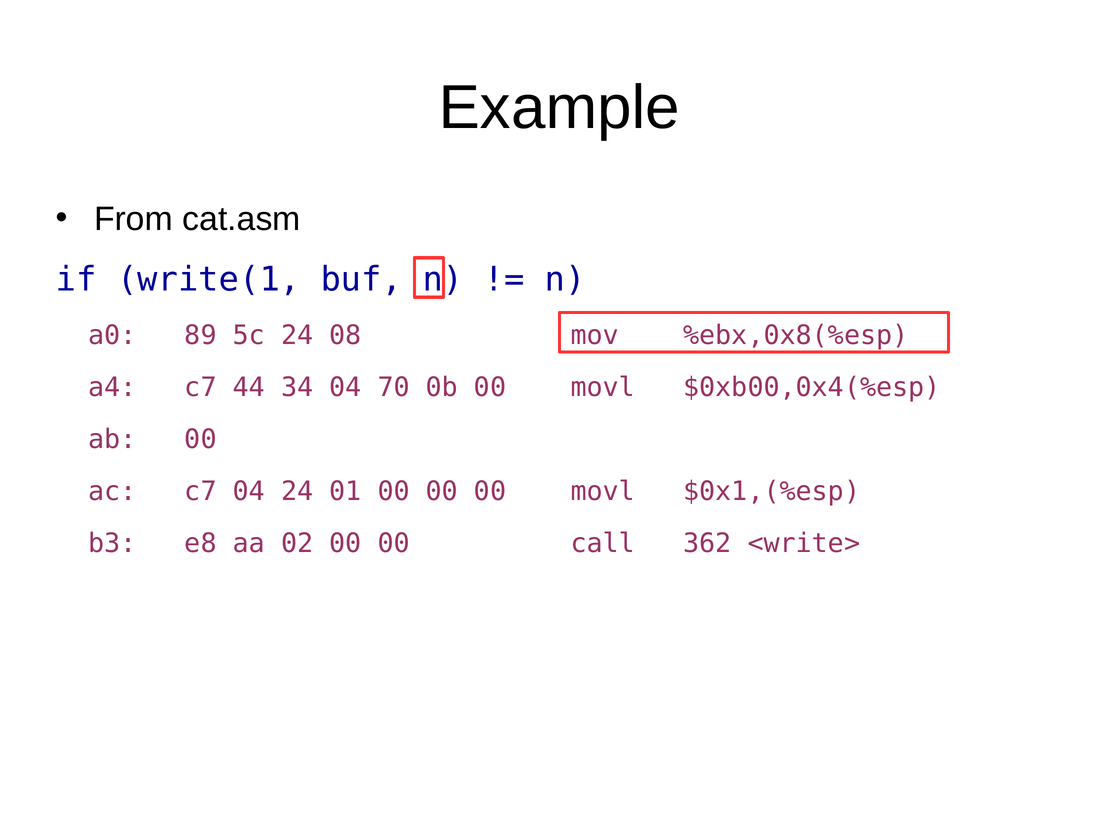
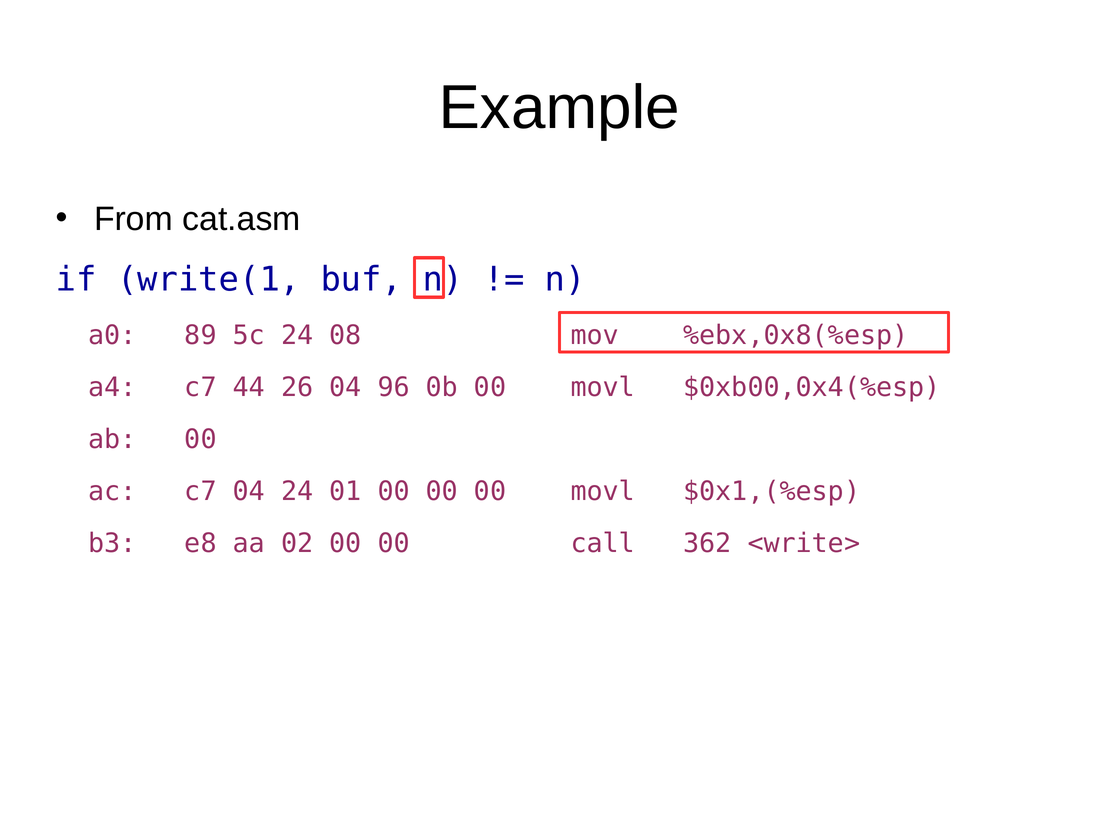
34: 34 -> 26 (297, 387)
70: 70 -> 96 (394, 387)
